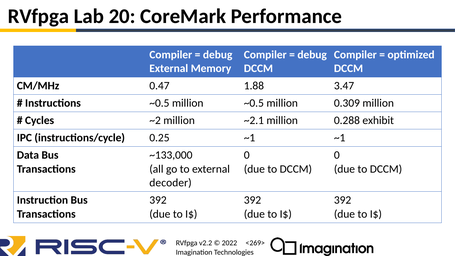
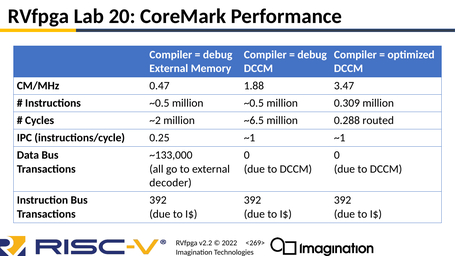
~2.1: ~2.1 -> ~6.5 (254, 120)
exhibit: exhibit -> routed (378, 120)
